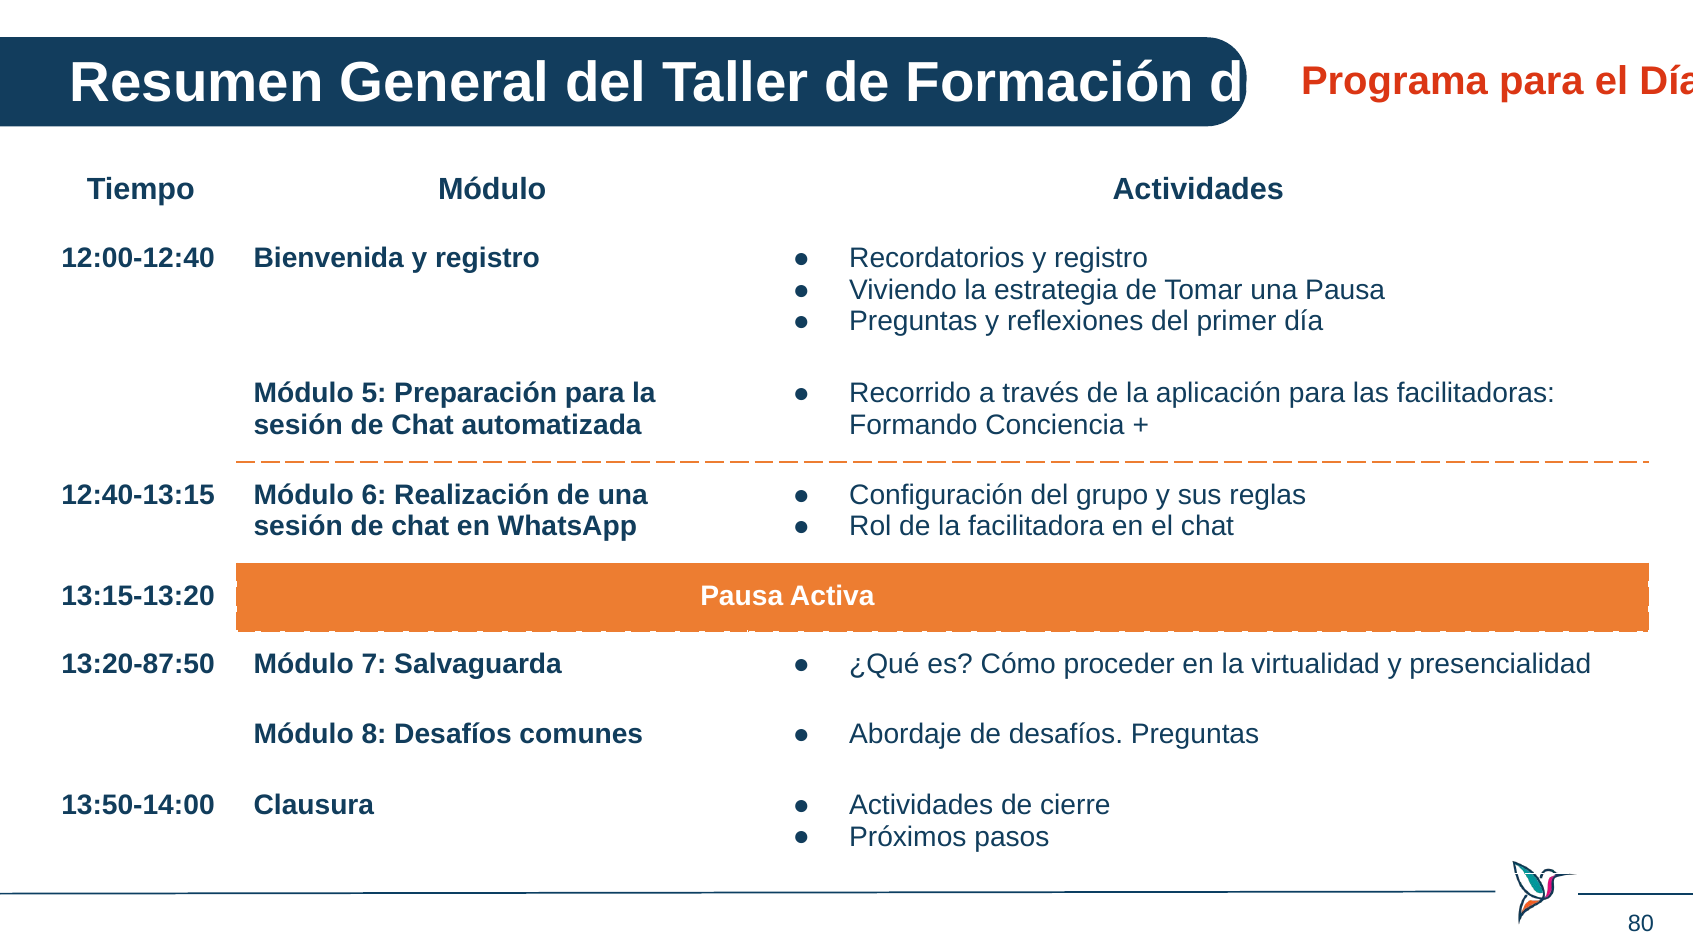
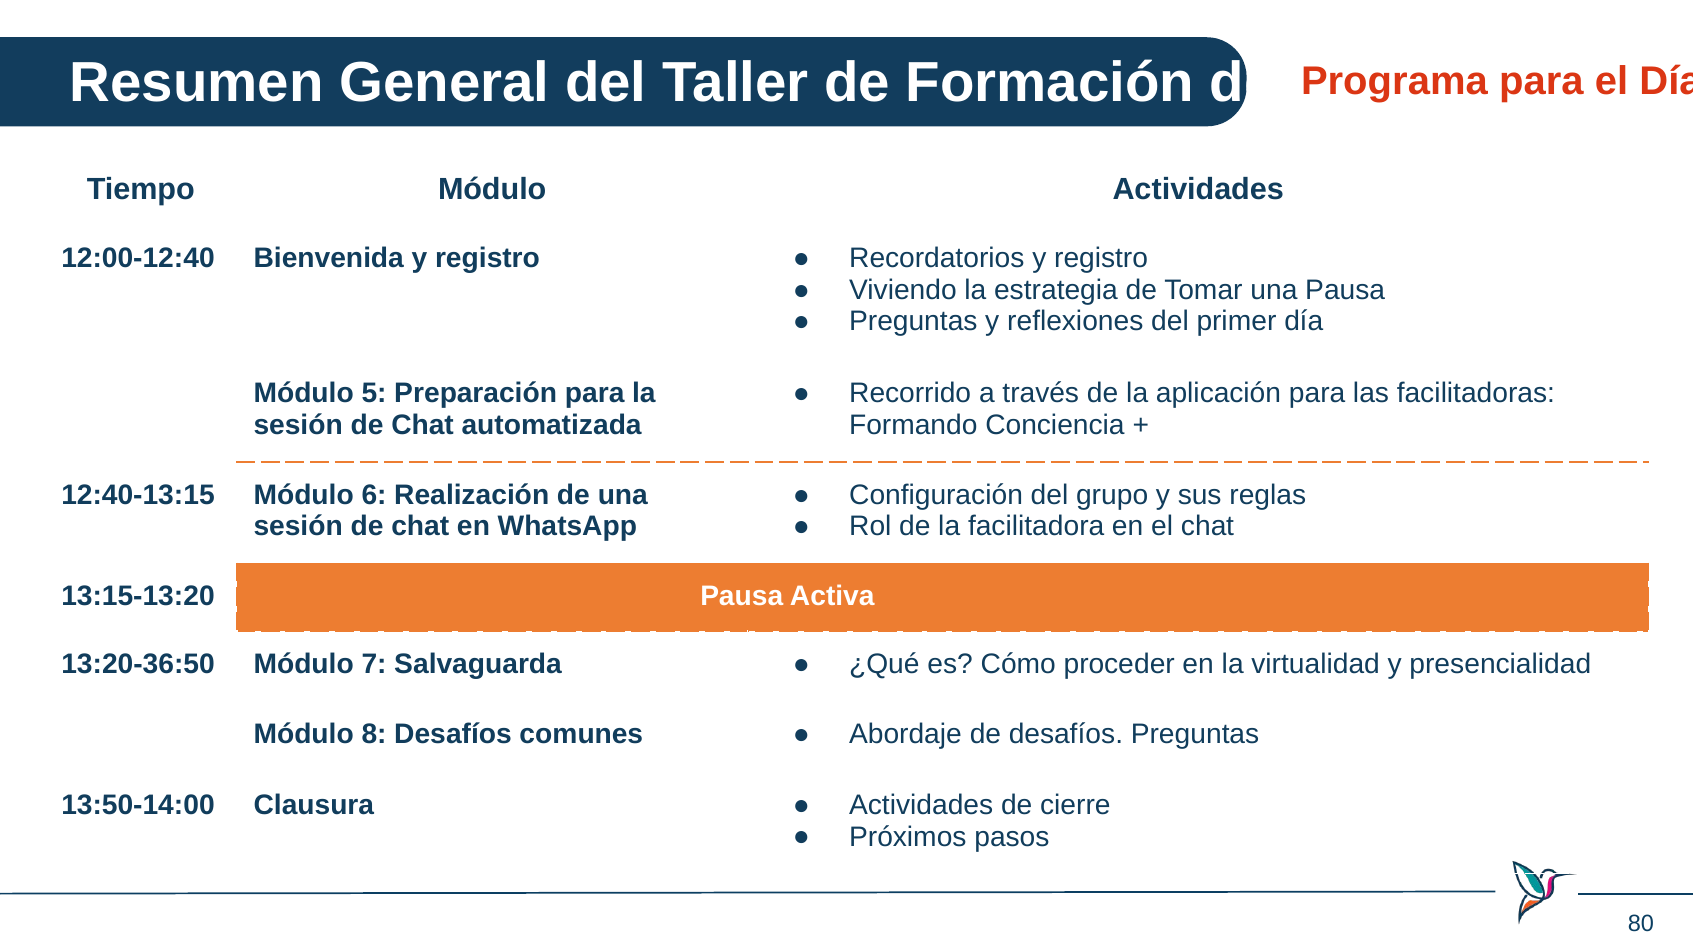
13:20-87:50: 13:20-87:50 -> 13:20-36:50 (138, 664)
